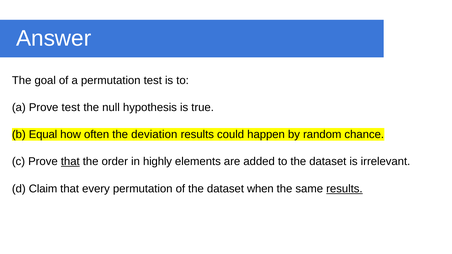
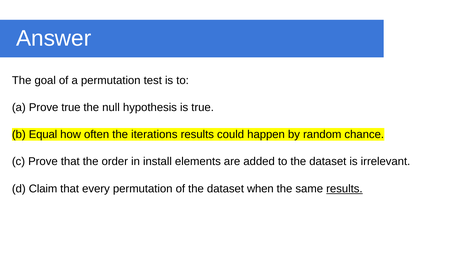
Prove test: test -> true (71, 108)
deviation: deviation -> iterations (154, 135)
that underline: present -> none (70, 162)
highly: highly -> install (157, 162)
